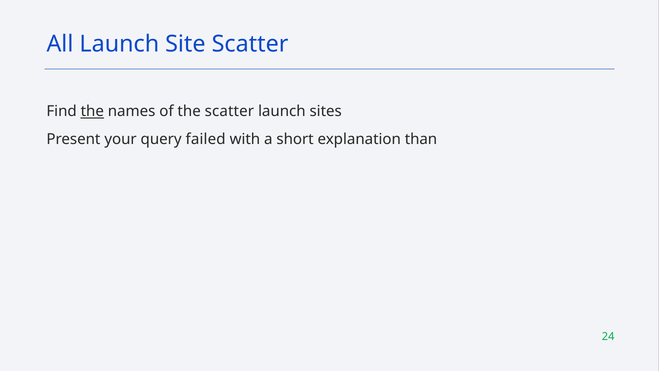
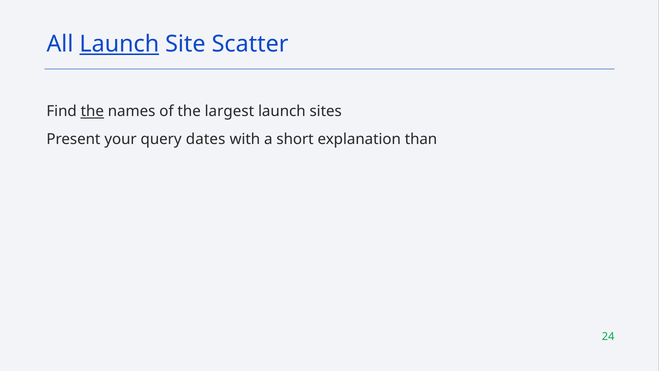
Launch underline: none -> present (119, 44)
the scatter: scatter -> largest (229, 111)
failed: failed -> dates (206, 139)
